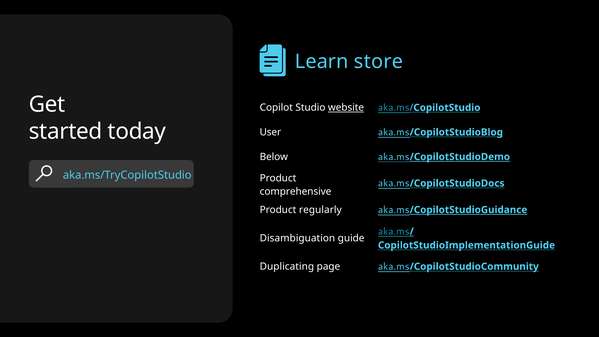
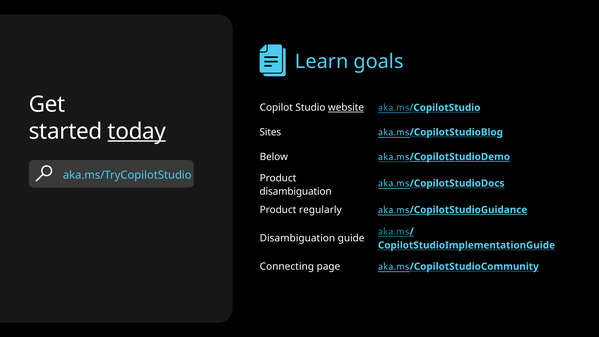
store: store -> goals (379, 62)
today underline: none -> present (137, 131)
User: User -> Sites (270, 132)
comprehensive: comprehensive -> disambiguation (296, 192)
Duplicating: Duplicating -> Connecting (287, 267)
